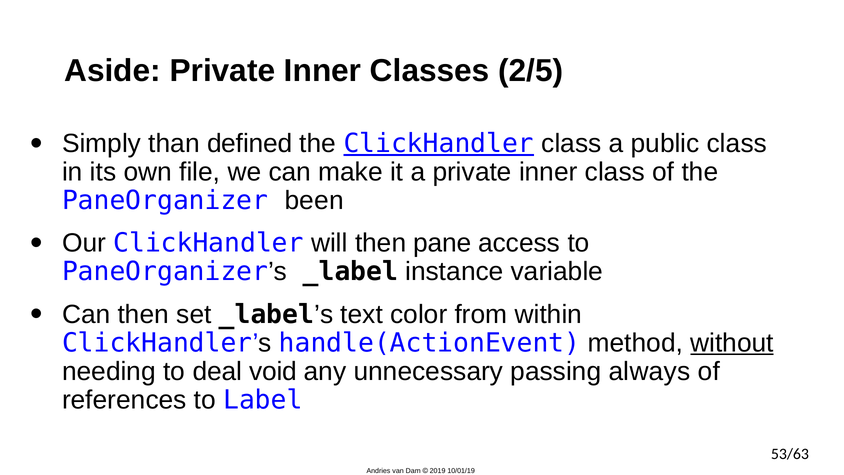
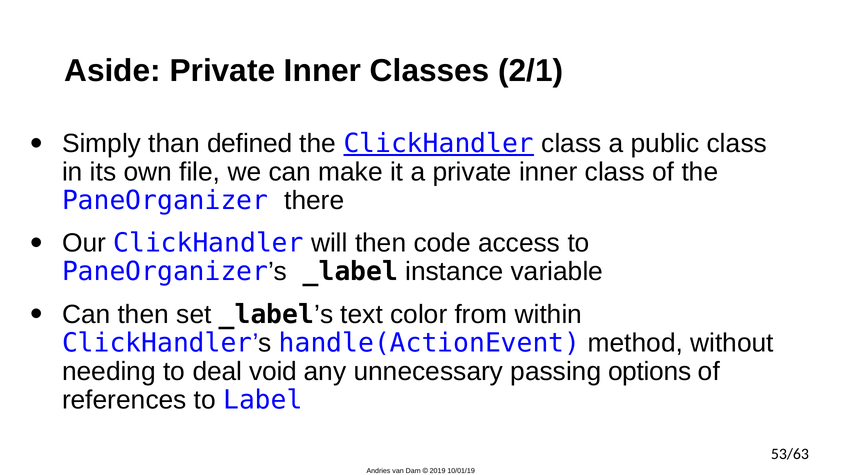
2/5: 2/5 -> 2/1 (531, 71)
been: been -> there (314, 201)
pane: pane -> code (442, 243)
without underline: present -> none (732, 343)
always: always -> options (650, 371)
